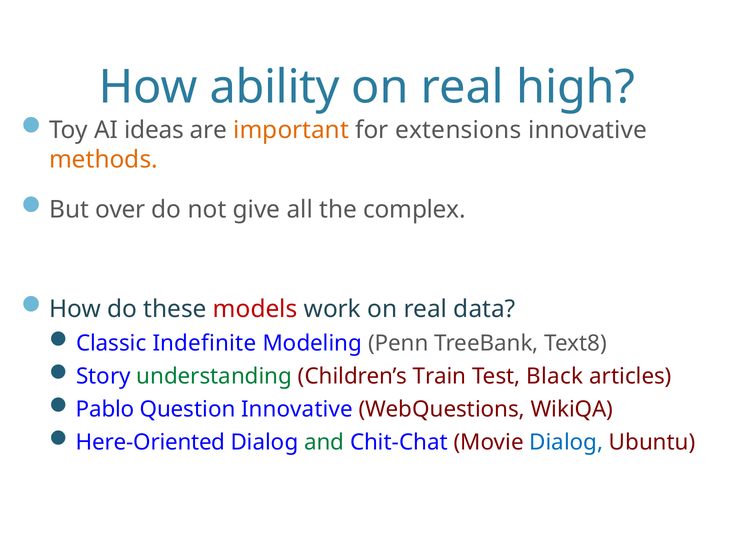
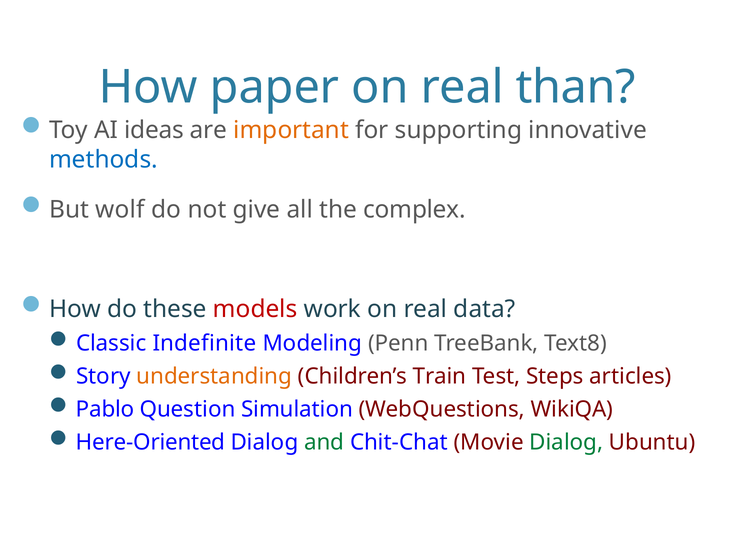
ability: ability -> paper (275, 87)
high: high -> than (576, 87)
extensions: extensions -> supporting (458, 130)
methods colour: orange -> blue (103, 160)
over: over -> wolf (120, 209)
understanding colour: green -> orange (214, 376)
Black: Black -> Steps (555, 376)
Question Innovative: Innovative -> Simulation (297, 409)
Dialog colour: blue -> green (566, 442)
